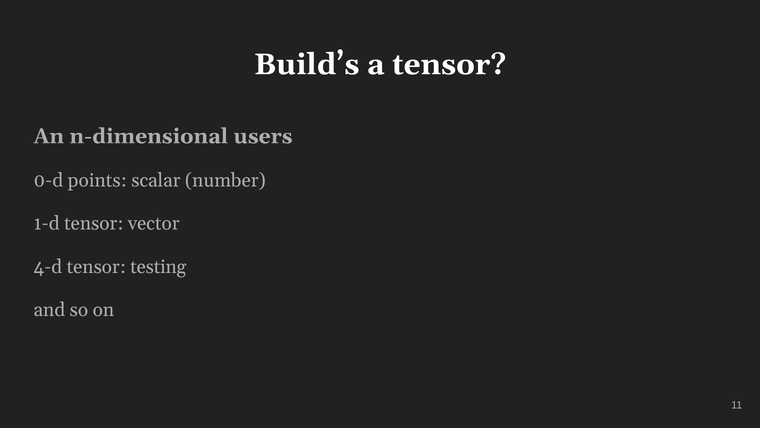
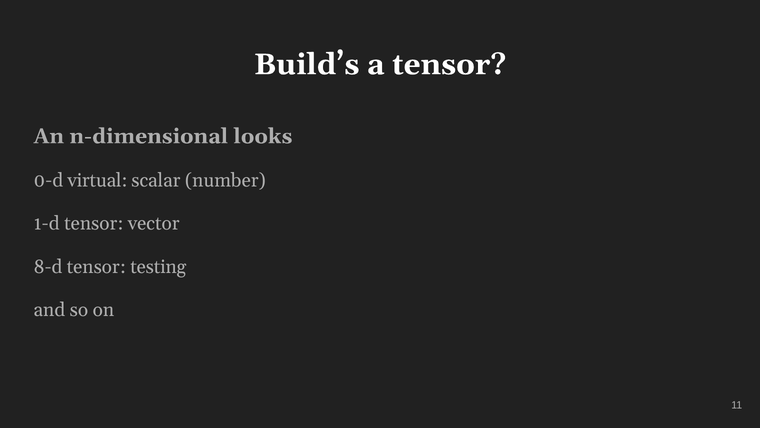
users: users -> looks (263, 136)
points: points -> virtual (97, 180)
4-d: 4-d -> 8-d (48, 266)
